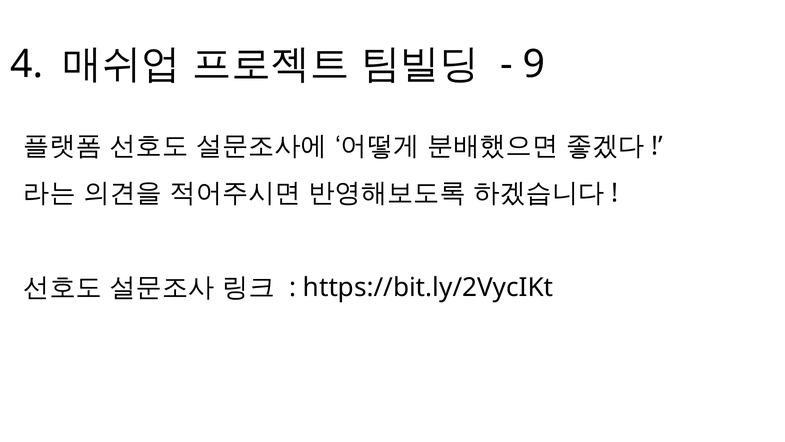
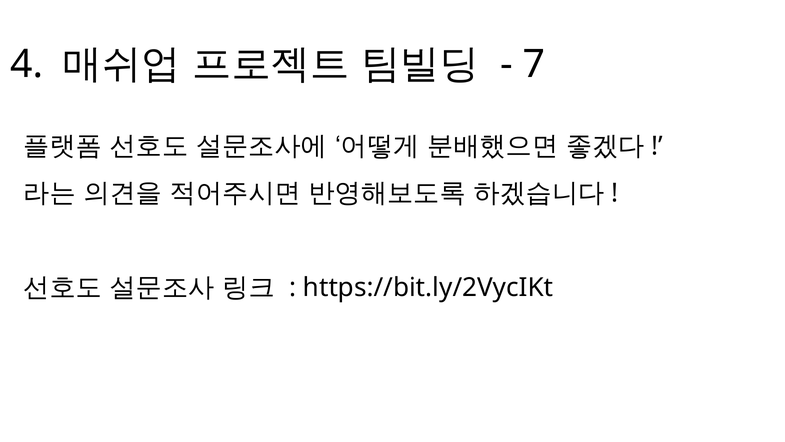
9: 9 -> 7 (534, 64)
